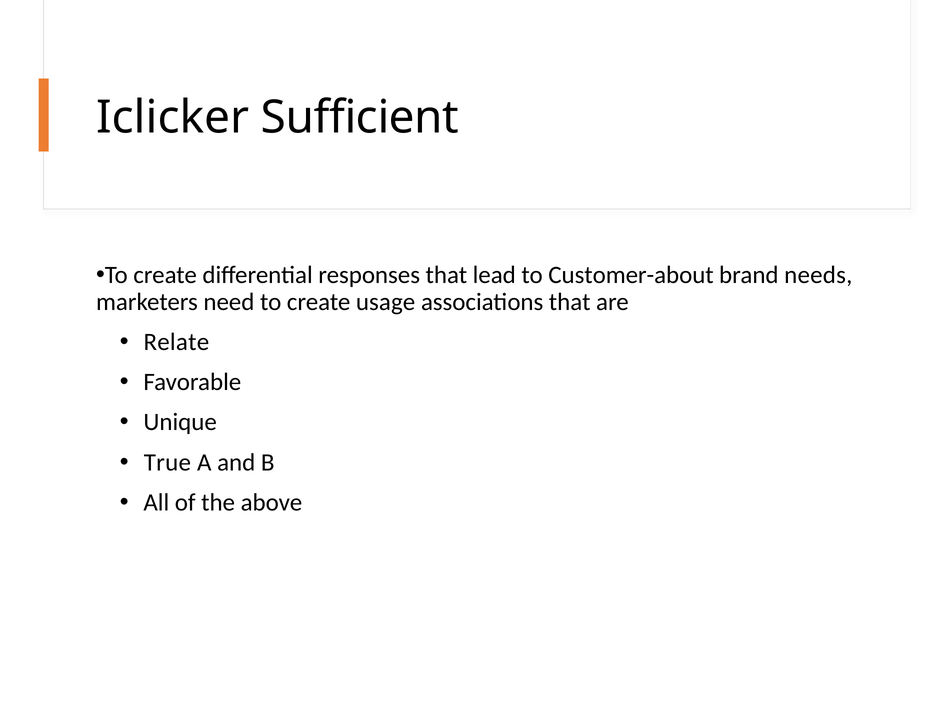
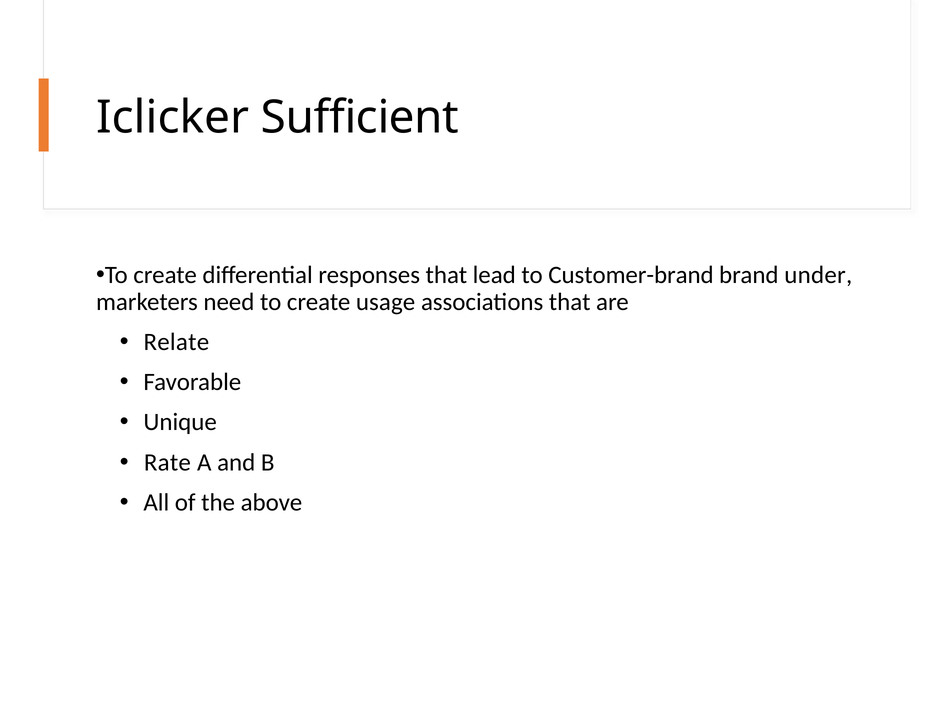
Customer-about: Customer-about -> Customer-brand (631, 275)
needs: needs -> under (818, 275)
True: True -> Rate (167, 462)
